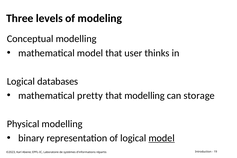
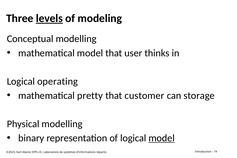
levels underline: none -> present (49, 18)
databases: databases -> operating (58, 81)
that modelling: modelling -> customer (144, 96)
